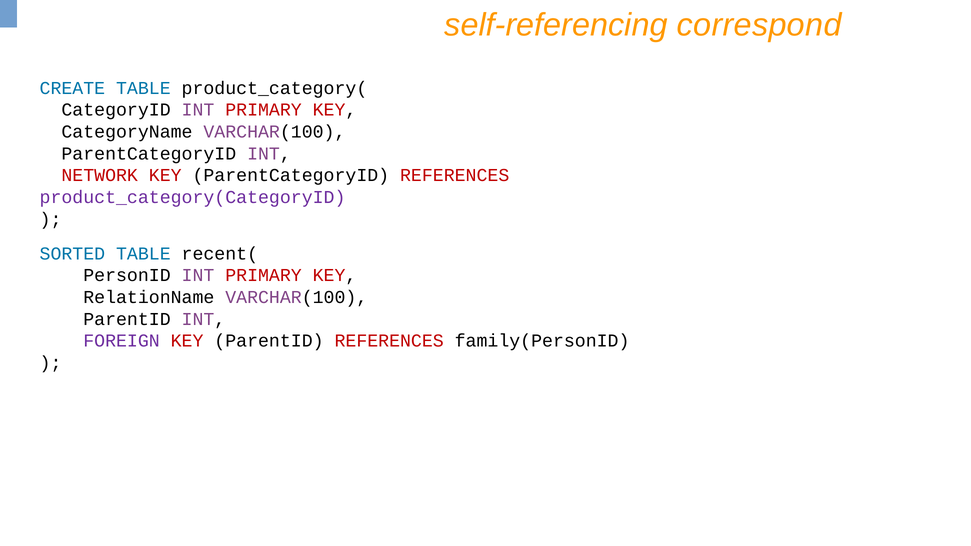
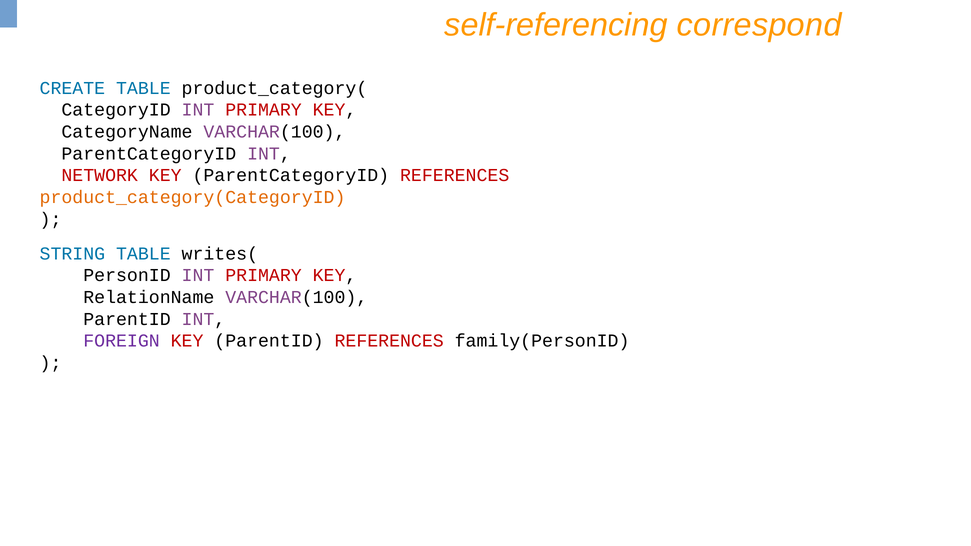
product_category(CategoryID colour: purple -> orange (193, 197)
SORTED: SORTED -> STRING (72, 254)
recent(: recent( -> writes( (220, 254)
